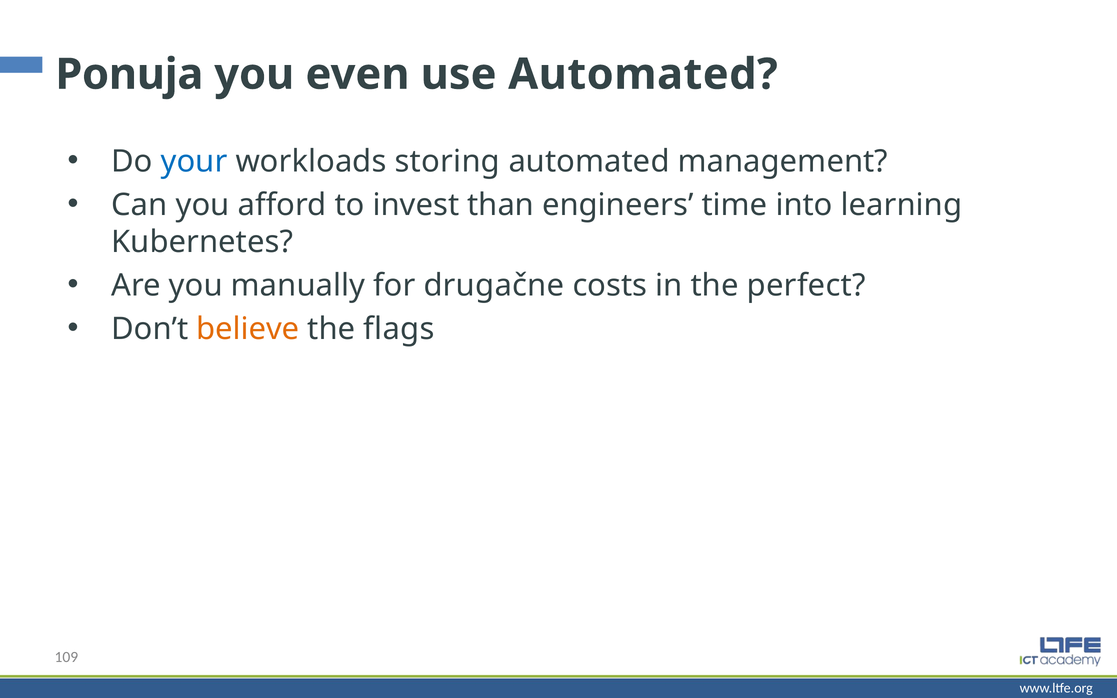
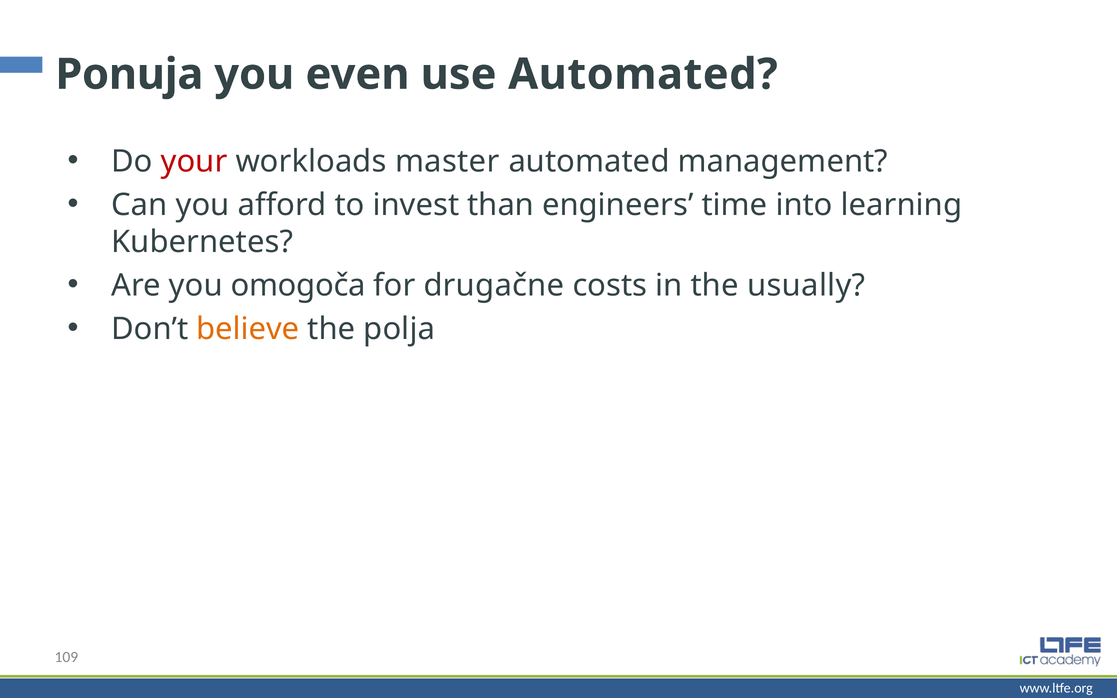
your colour: blue -> red (194, 161)
storing: storing -> master (447, 161)
manually: manually -> omogoča (298, 285)
perfect: perfect -> usually (806, 285)
flags: flags -> polja (399, 329)
